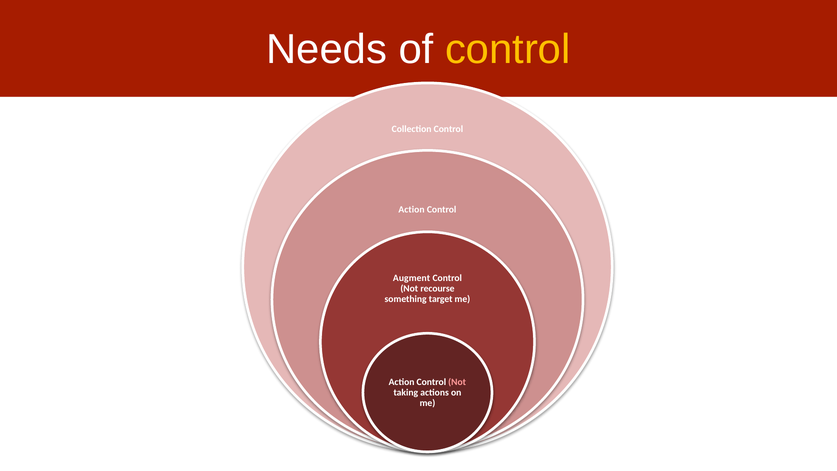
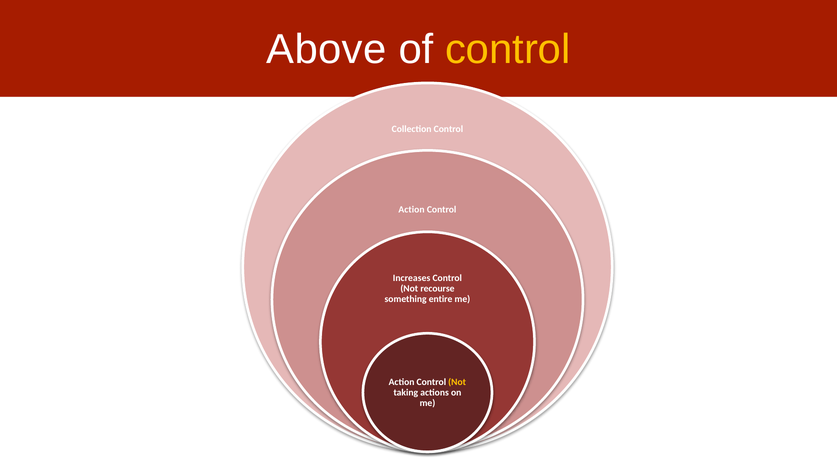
Needs: Needs -> Above (326, 49)
Augment: Augment -> Increases (412, 278)
target: target -> entire (441, 299)
Not colour: pink -> yellow (457, 382)
